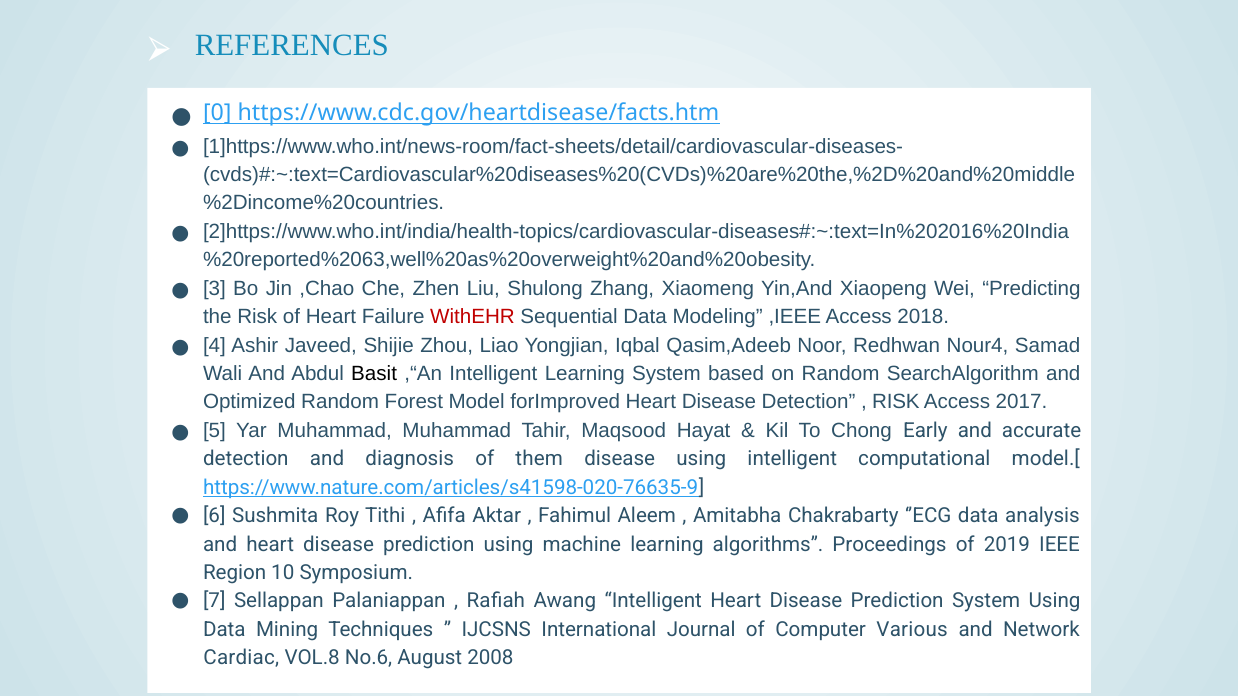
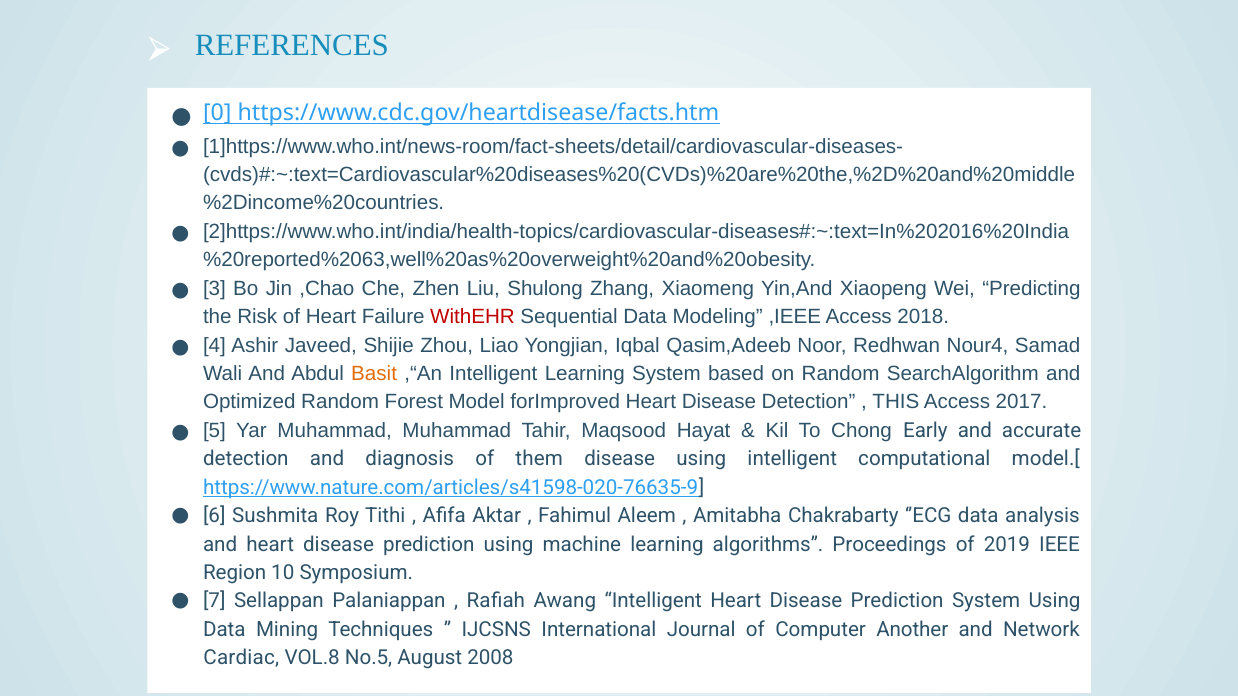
Basit colour: black -> orange (374, 374)
RISK: RISK -> THIS (896, 402)
Various: Various -> Another (912, 630)
No.6: No.6 -> No.5 (369, 658)
